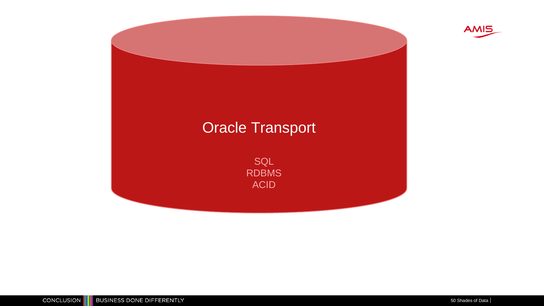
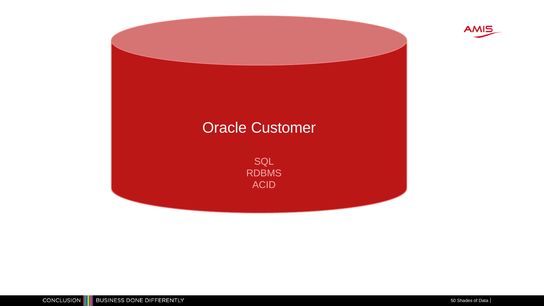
Transport: Transport -> Customer (283, 128)
